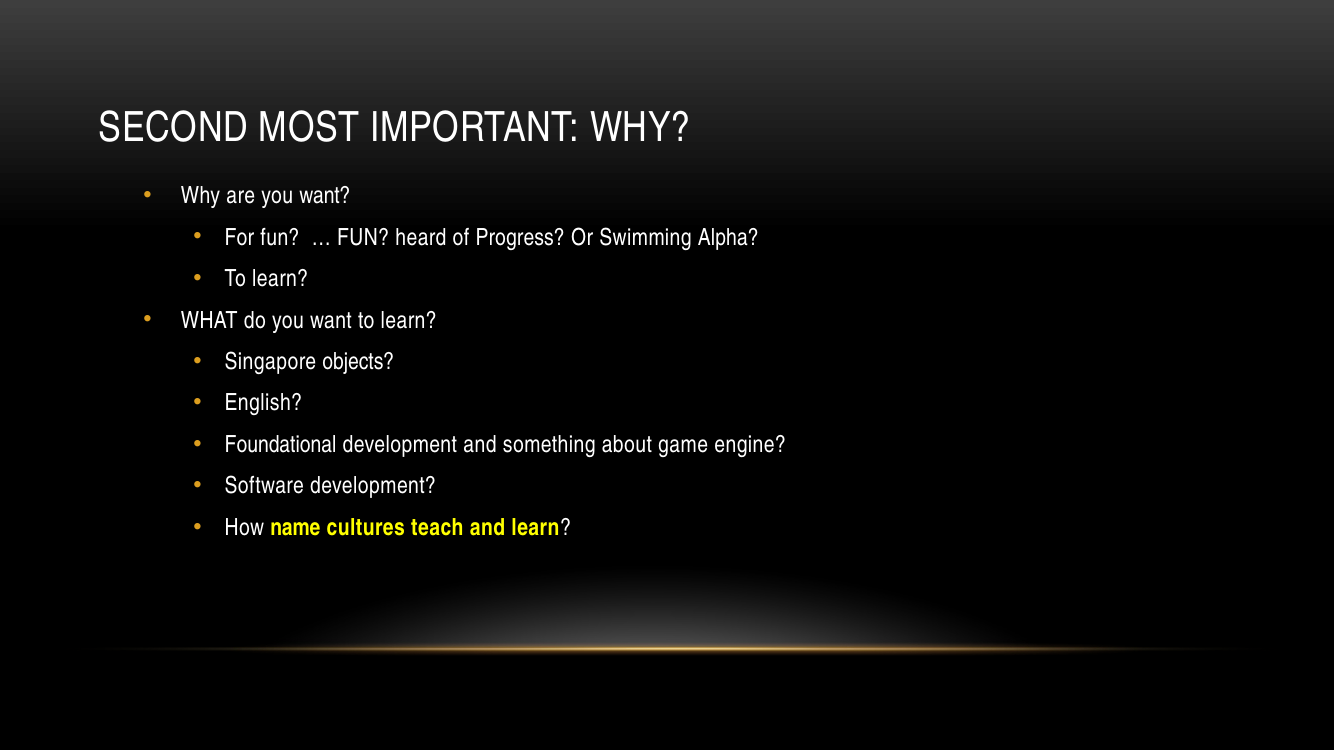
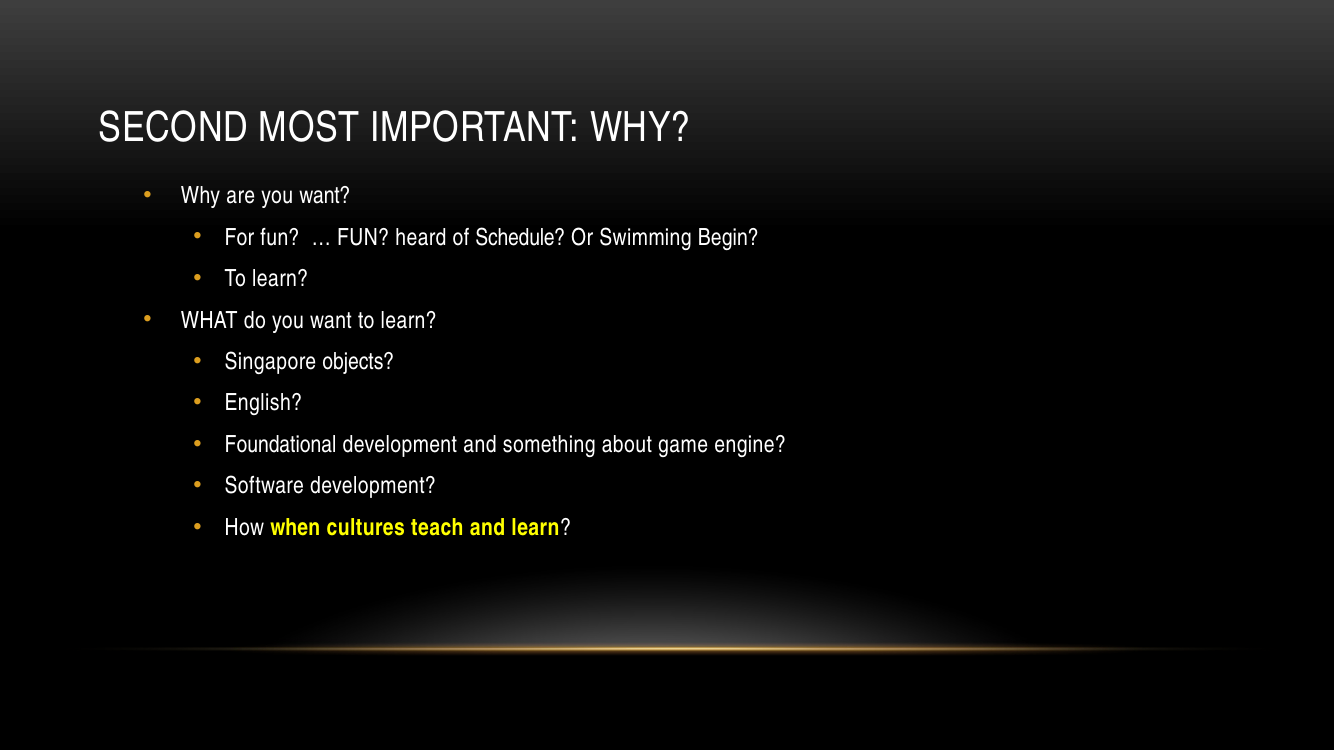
Progress: Progress -> Schedule (520, 237)
Alpha: Alpha -> Begin (728, 237)
name: name -> when (295, 528)
